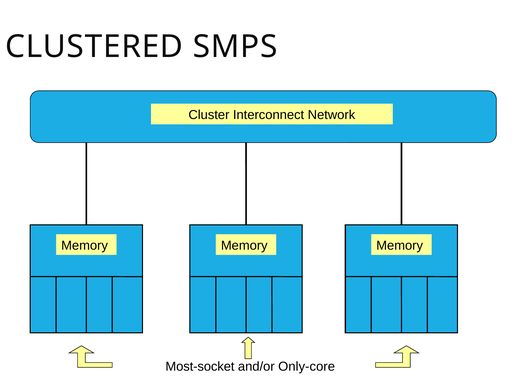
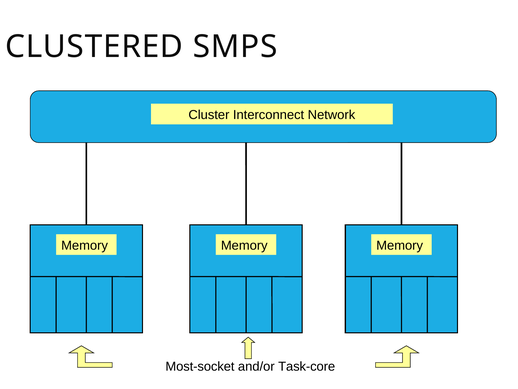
Only-core: Only-core -> Task-core (307, 366)
